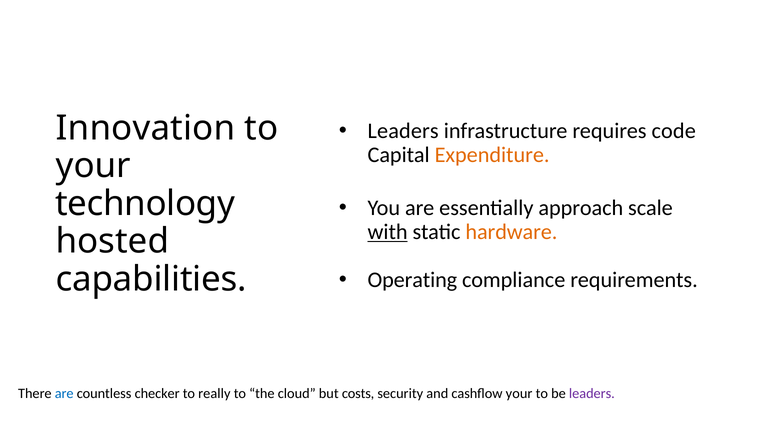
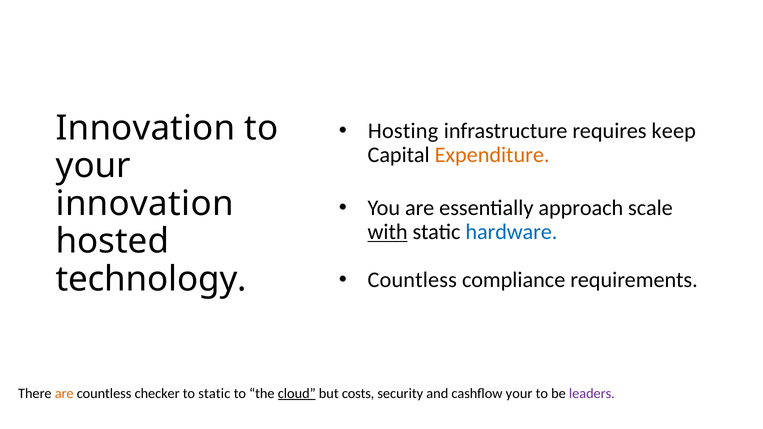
Leaders: Leaders -> Hosting (403, 131)
code: code -> keep (674, 131)
technology: technology -> innovation (145, 204)
hardware colour: orange -> blue (511, 232)
Operating: Operating -> Countless (412, 280)
capabilities: capabilities -> technology (151, 279)
are colour: blue -> orange (64, 394)
to really: really -> static (214, 394)
cloud underline: none -> present (297, 394)
